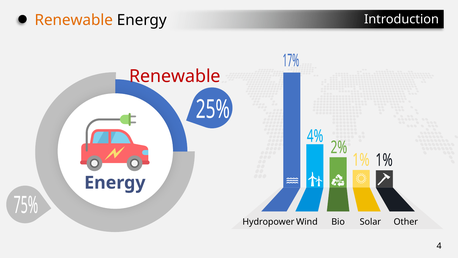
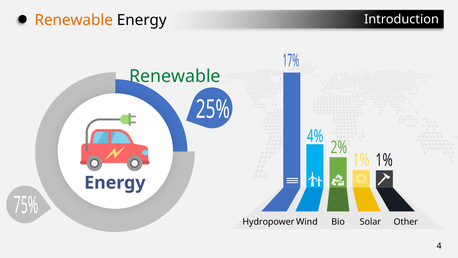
Renewable colour: red -> green (175, 76)
